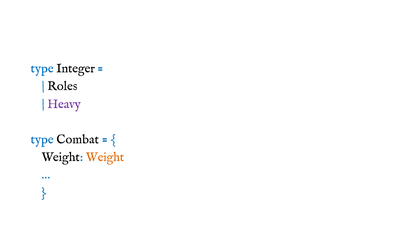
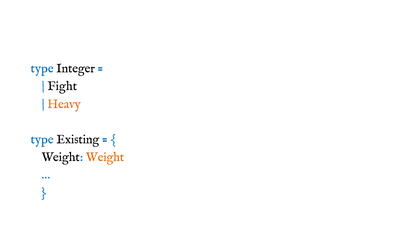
Roles: Roles -> Fight (62, 86)
Heavy colour: purple -> orange (64, 104)
Combat: Combat -> Existing (78, 139)
